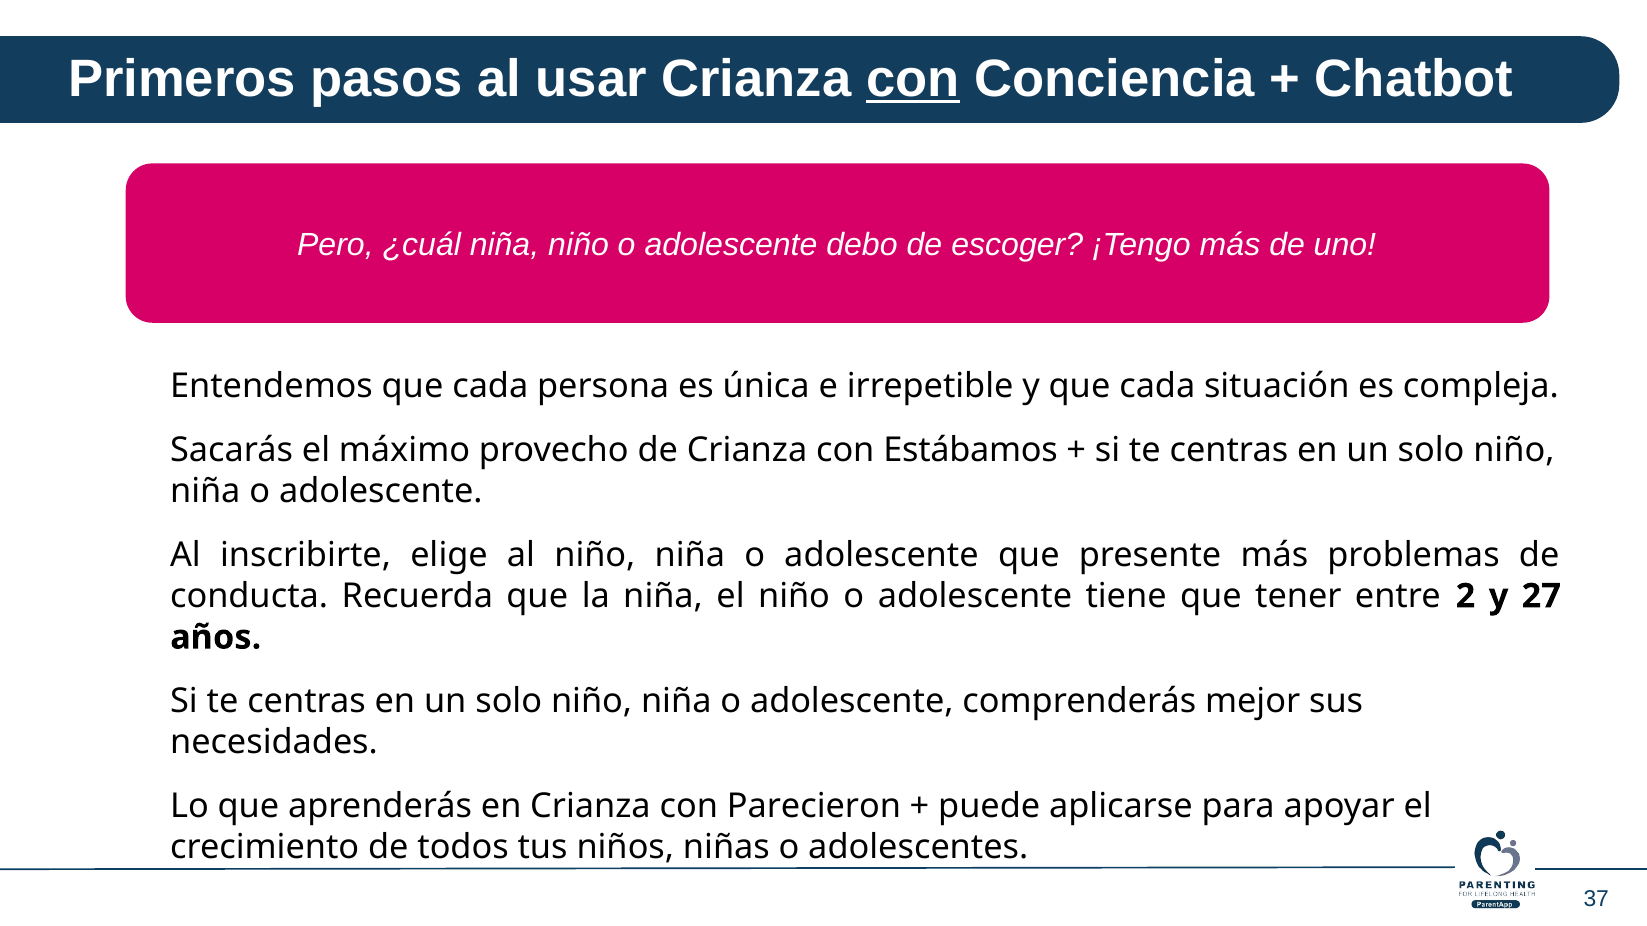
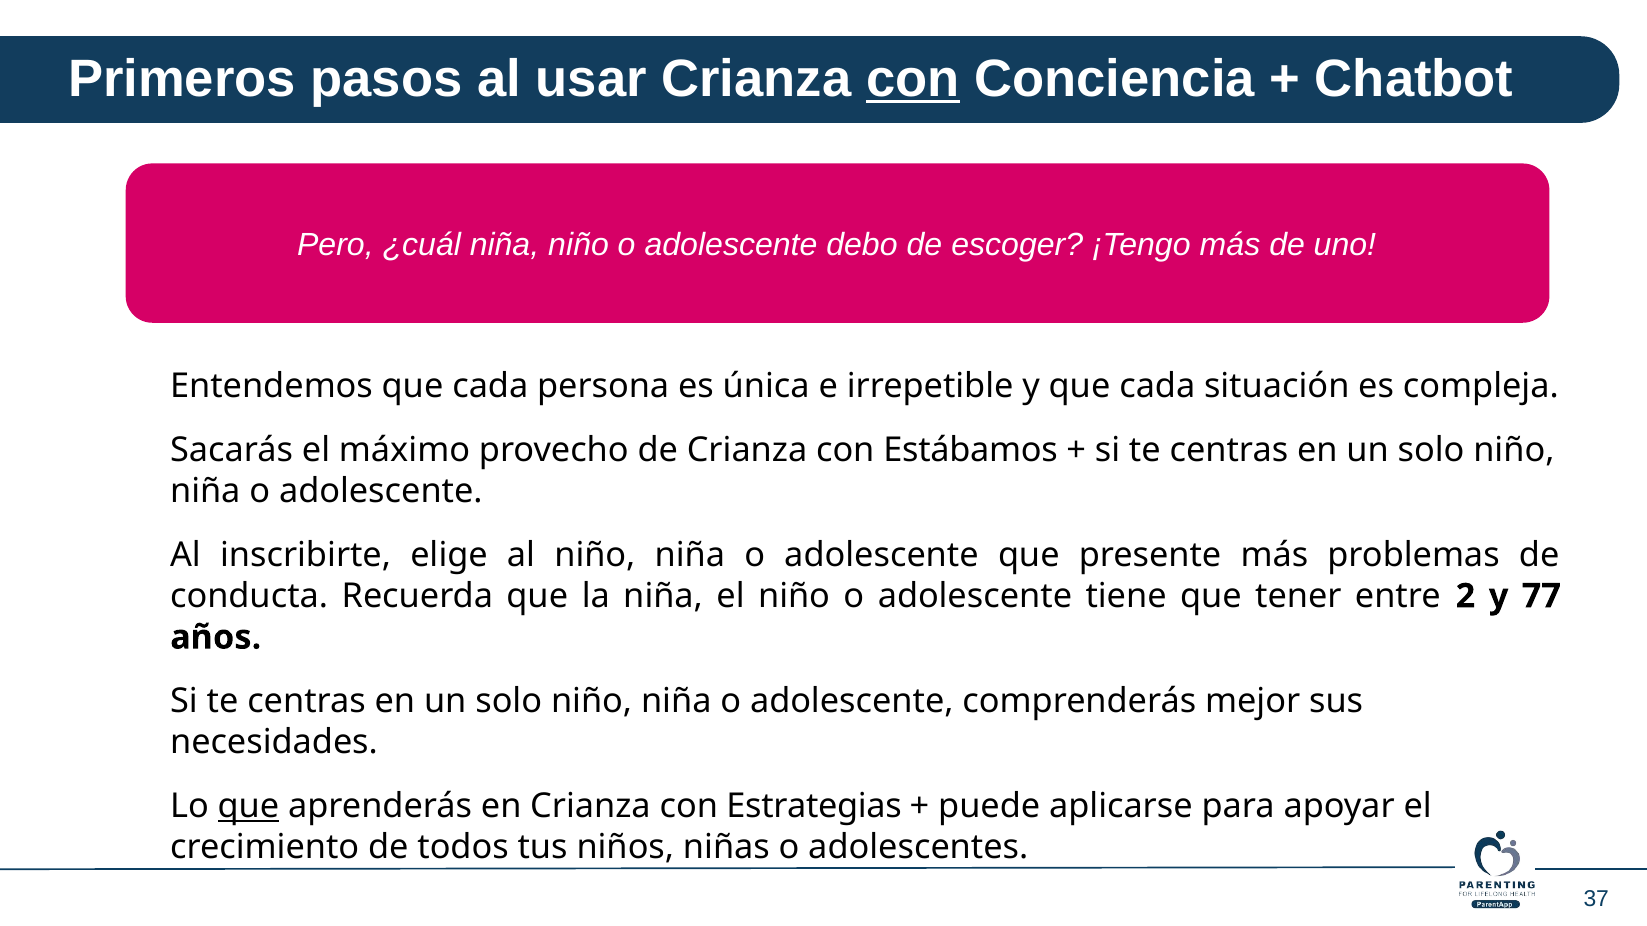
27: 27 -> 77 (1541, 596)
que underline: none -> present (248, 807)
Parecieron: Parecieron -> Estrategias (814, 807)
